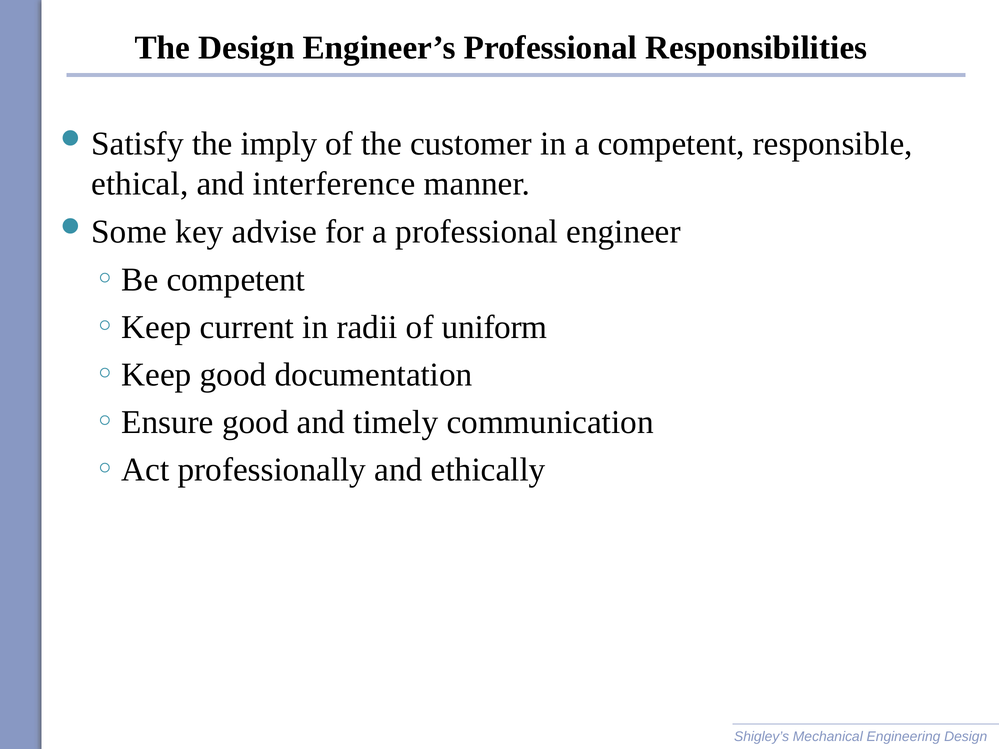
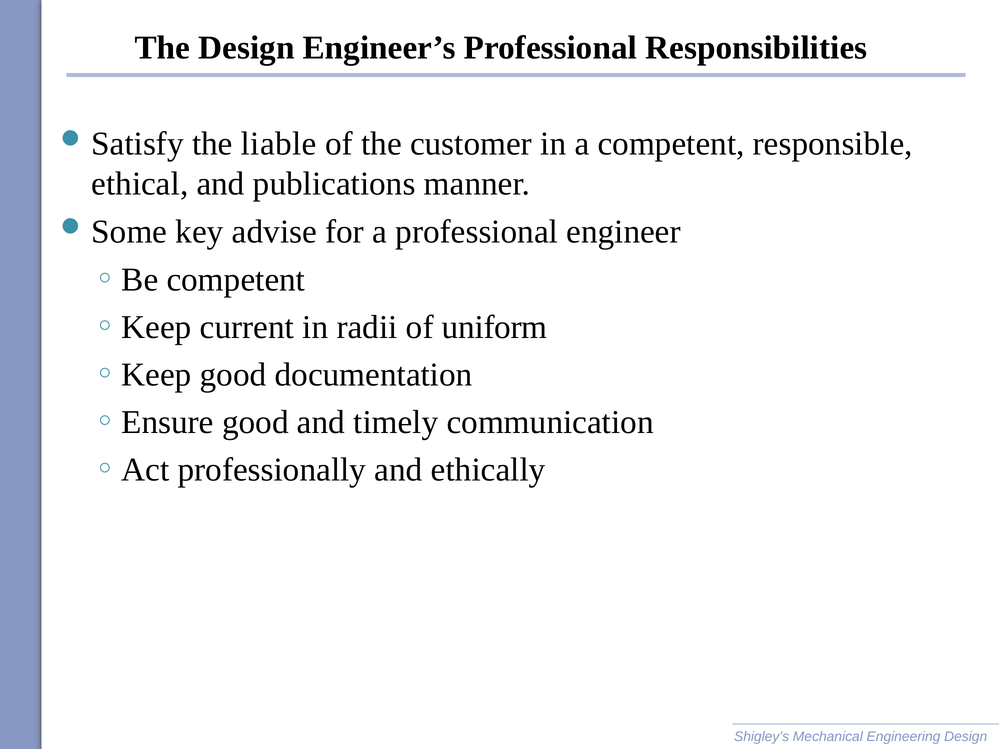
imply: imply -> liable (279, 144)
interference: interference -> publications (334, 184)
